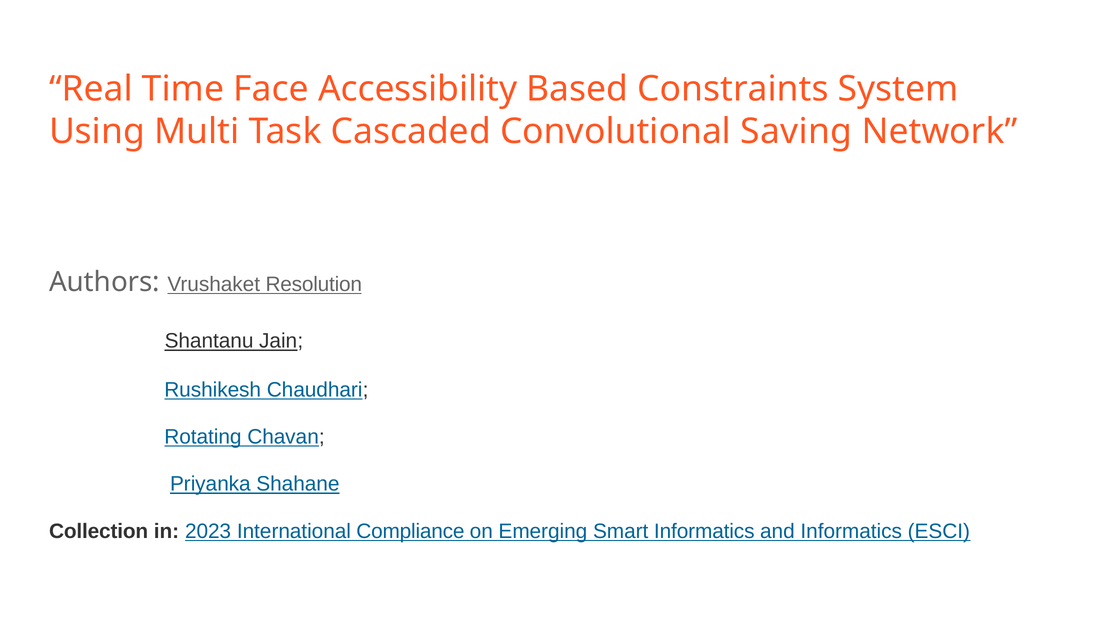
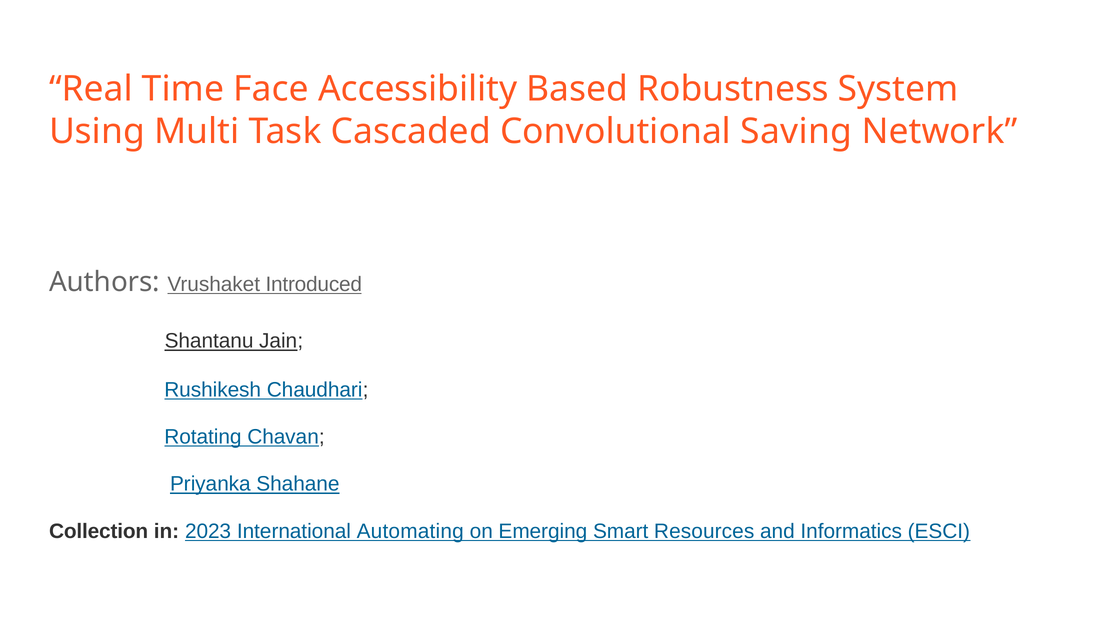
Constraints: Constraints -> Robustness (733, 89)
Resolution: Resolution -> Introduced (314, 284)
Compliance: Compliance -> Automating (410, 531)
Smart Informatics: Informatics -> Resources (704, 531)
